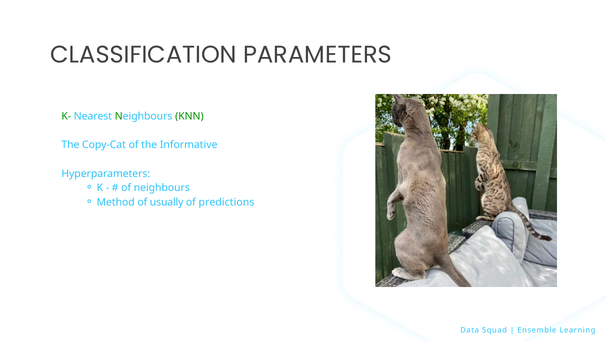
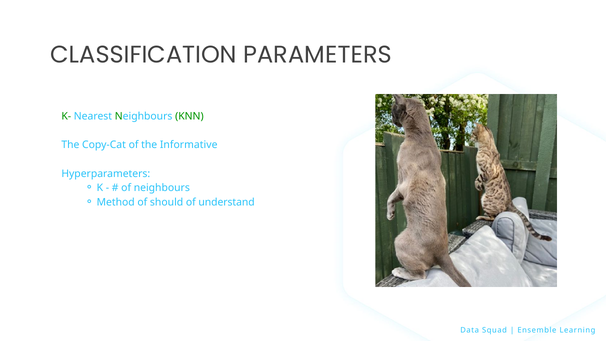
usually: usually -> should (167, 202)
predictions: predictions -> understand (227, 202)
